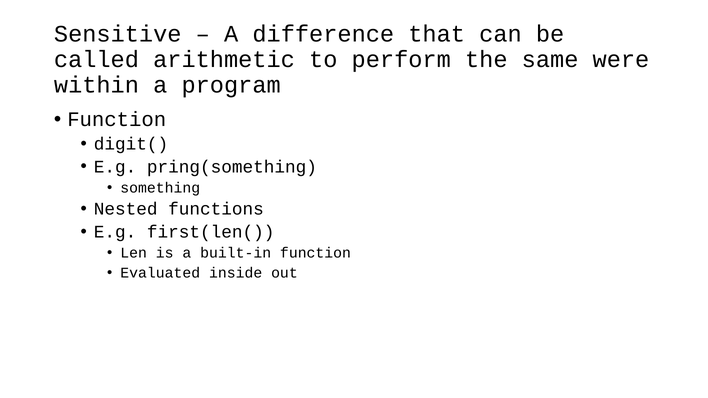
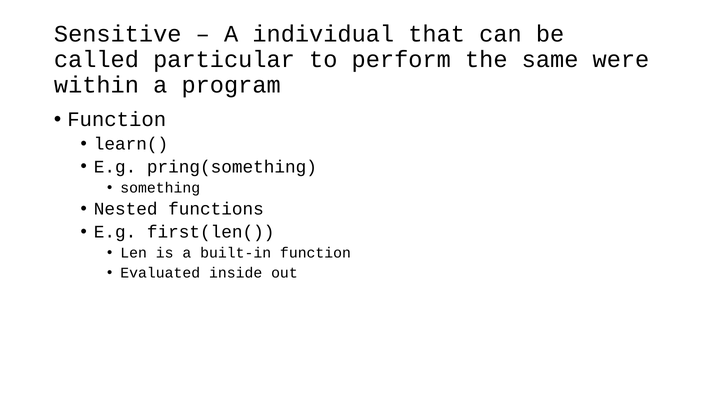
difference: difference -> individual (323, 34)
arithmetic: arithmetic -> particular (224, 60)
digit(: digit( -> learn( (131, 144)
